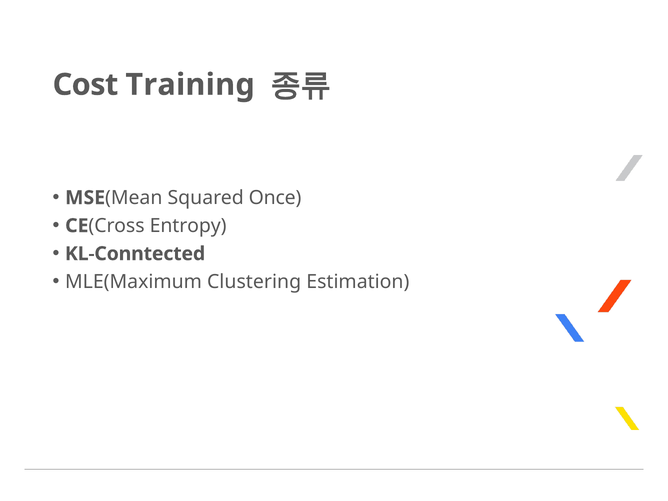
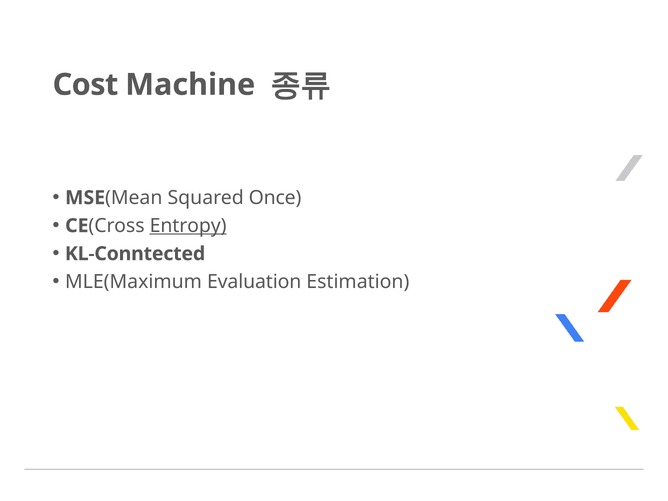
Training: Training -> Machine (190, 85)
Entropy underline: none -> present (188, 226)
Clustering: Clustering -> Evaluation (254, 282)
